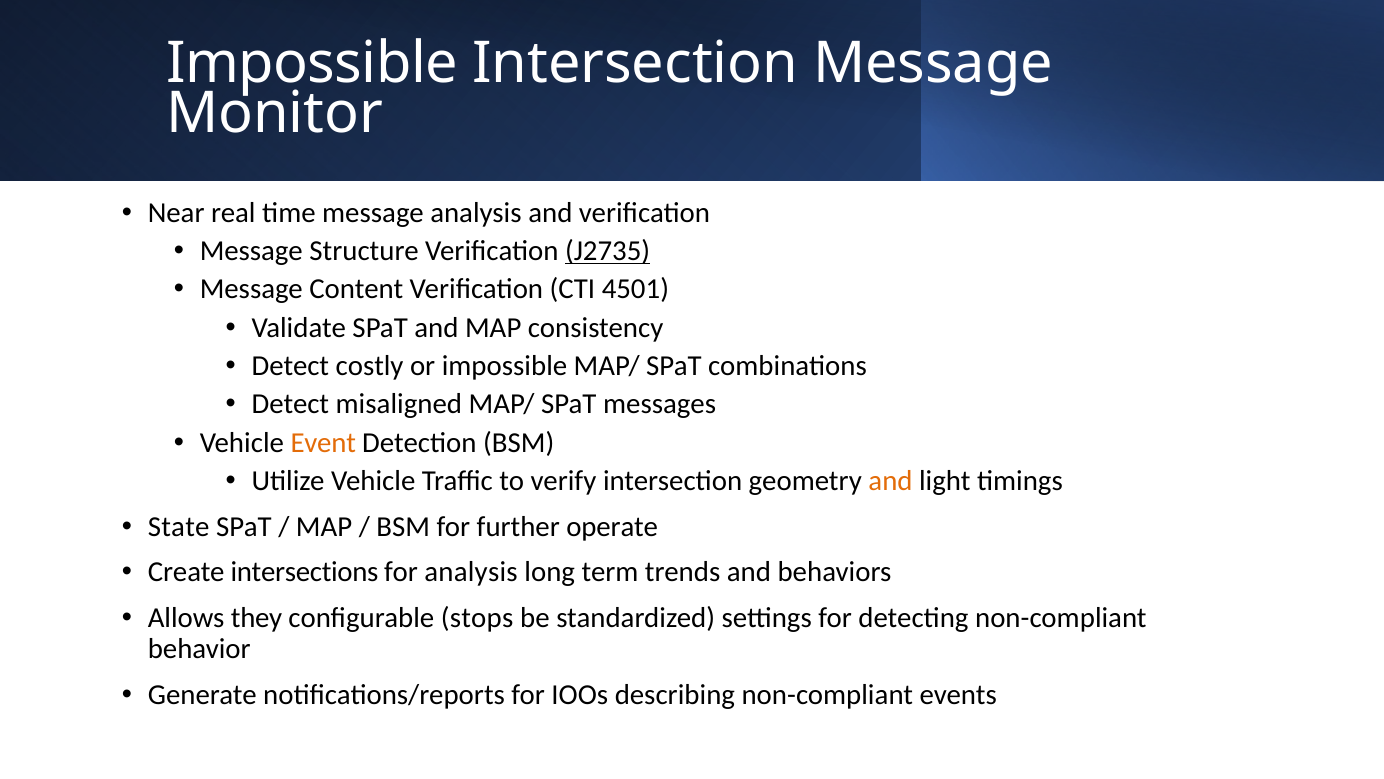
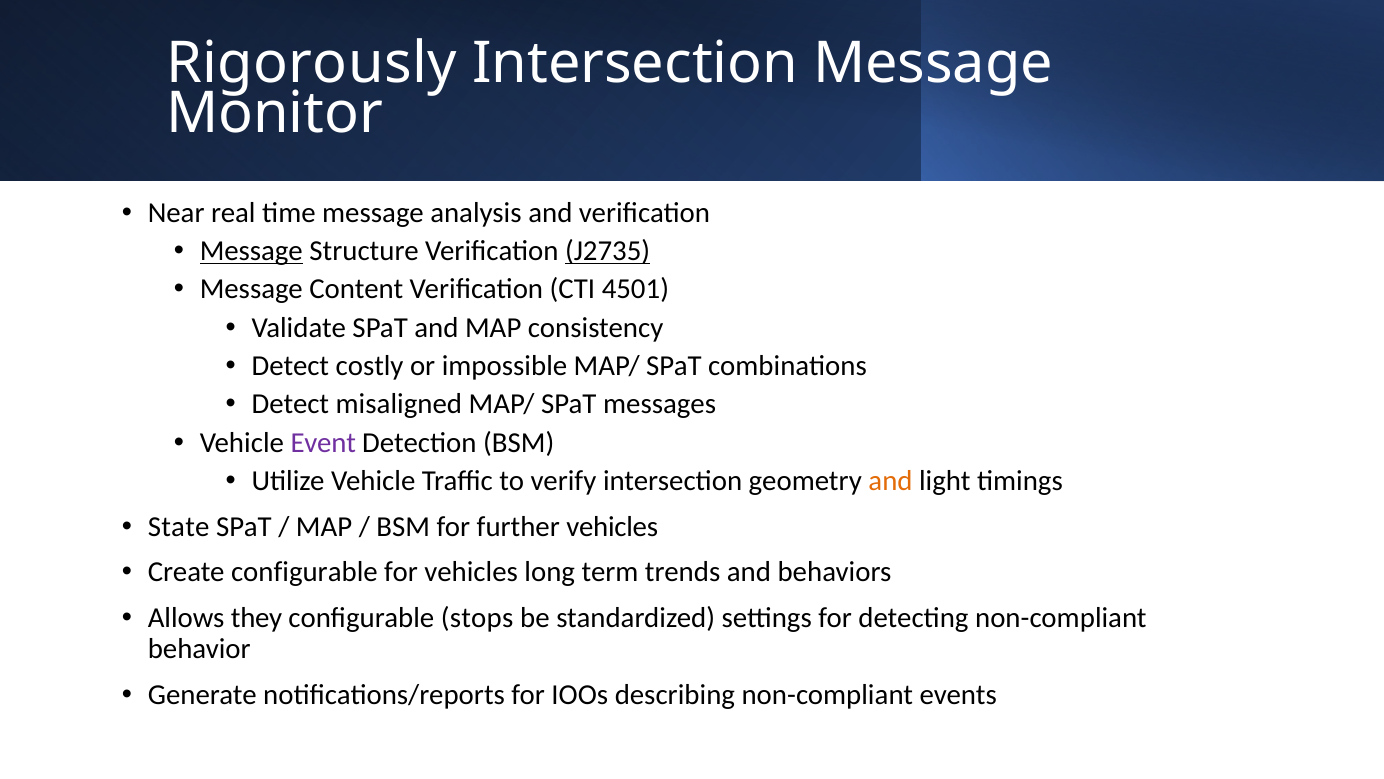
Impossible: Impossible -> Rigorously (312, 63)
Message underline: none -> present (251, 251)
Event colour: orange -> purple (323, 443)
further operate: operate -> vehicles (612, 526)
Create intersections: intersections -> configurable (304, 572)
for analysis: analysis -> vehicles (471, 572)
